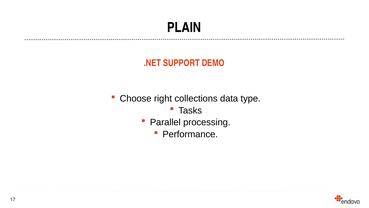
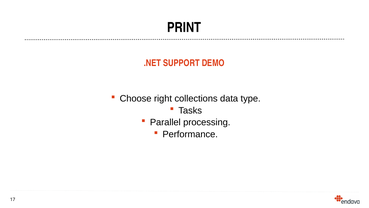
PLAIN: PLAIN -> PRINT (184, 28)
